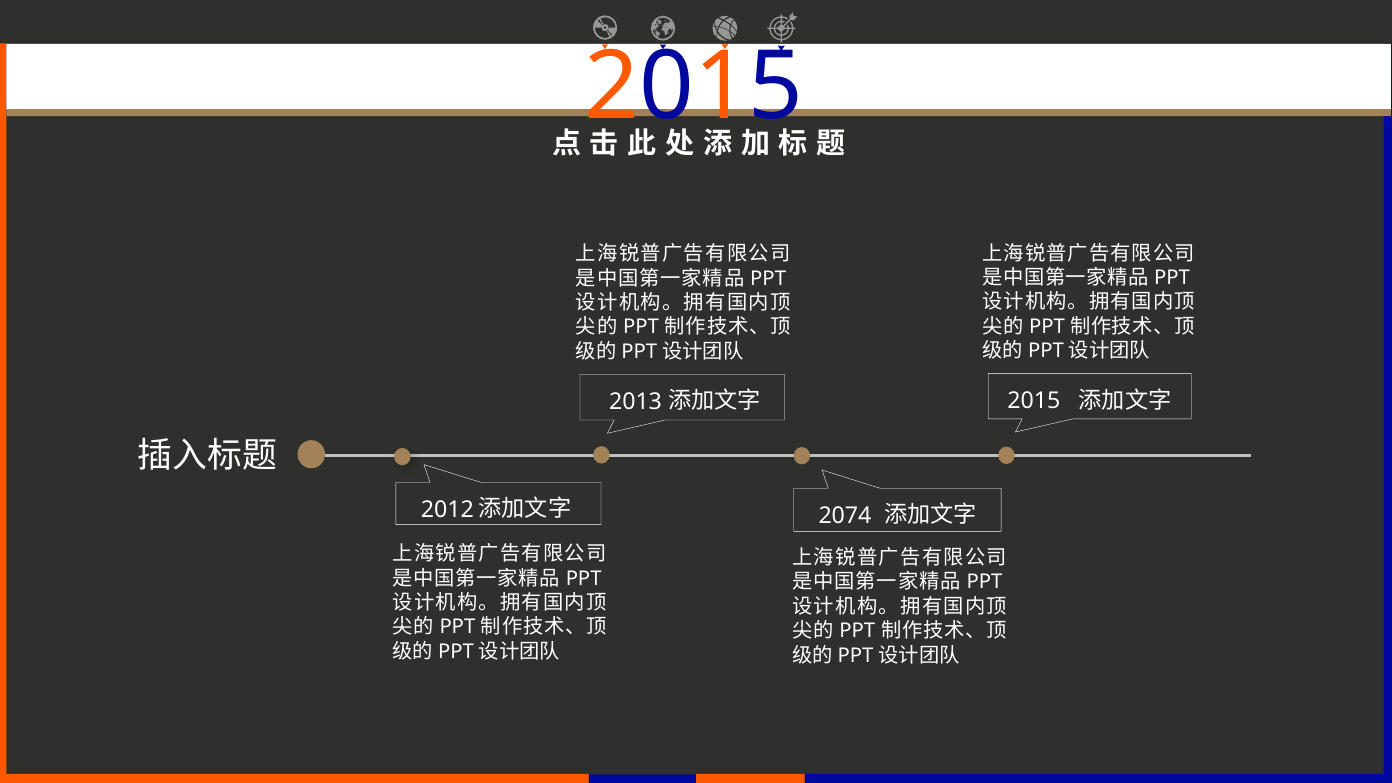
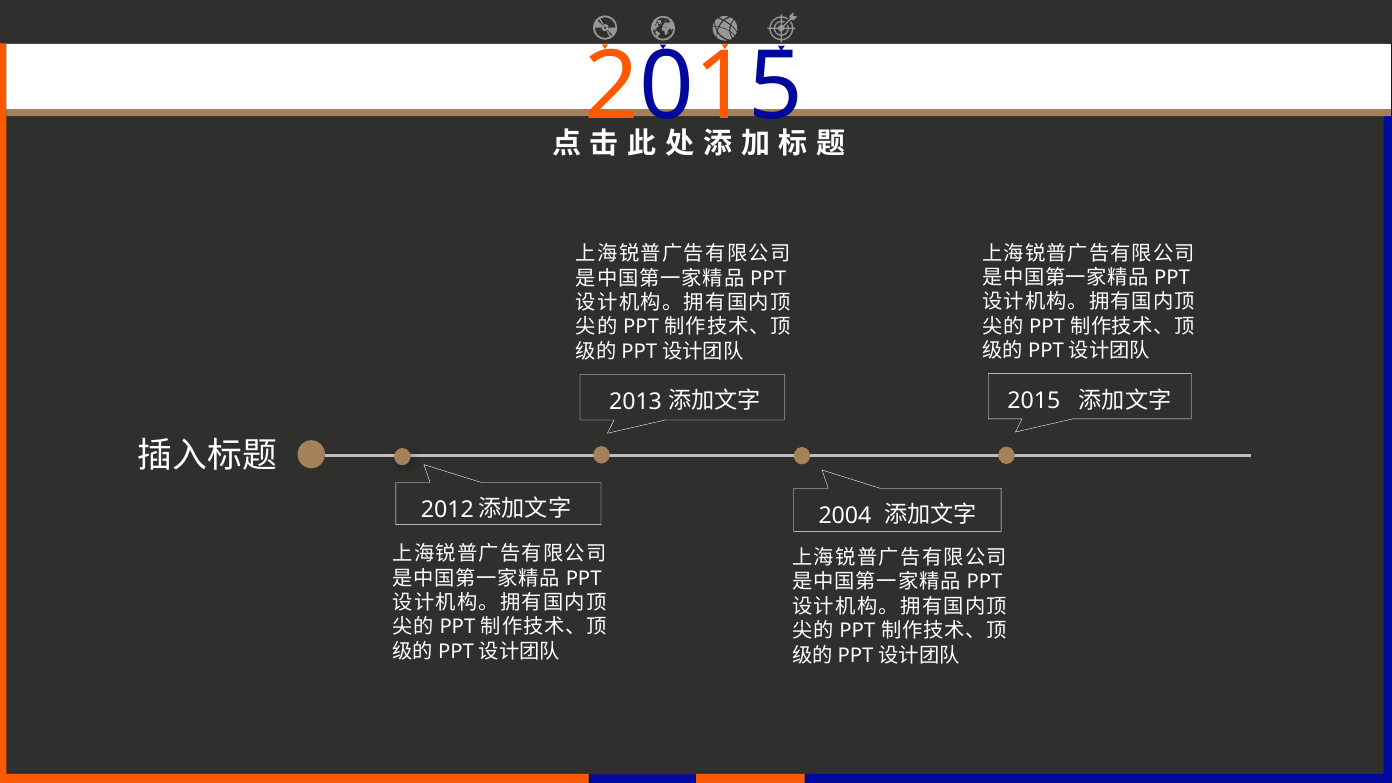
2074: 2074 -> 2004 (845, 516)
